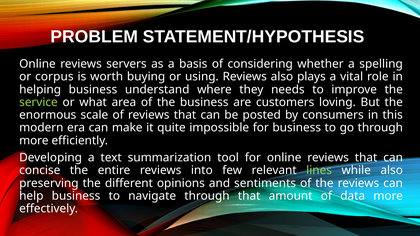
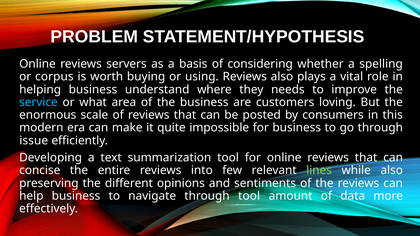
service colour: light green -> light blue (38, 102)
more: more -> issue (34, 141)
through that: that -> tool (249, 196)
